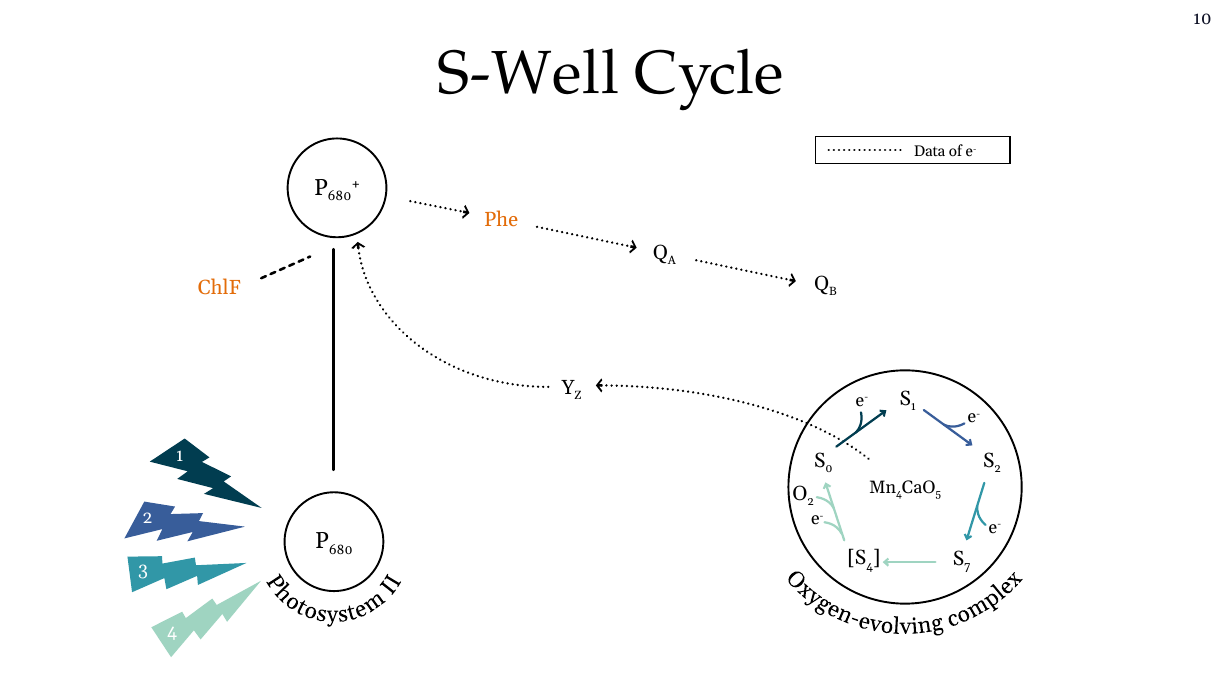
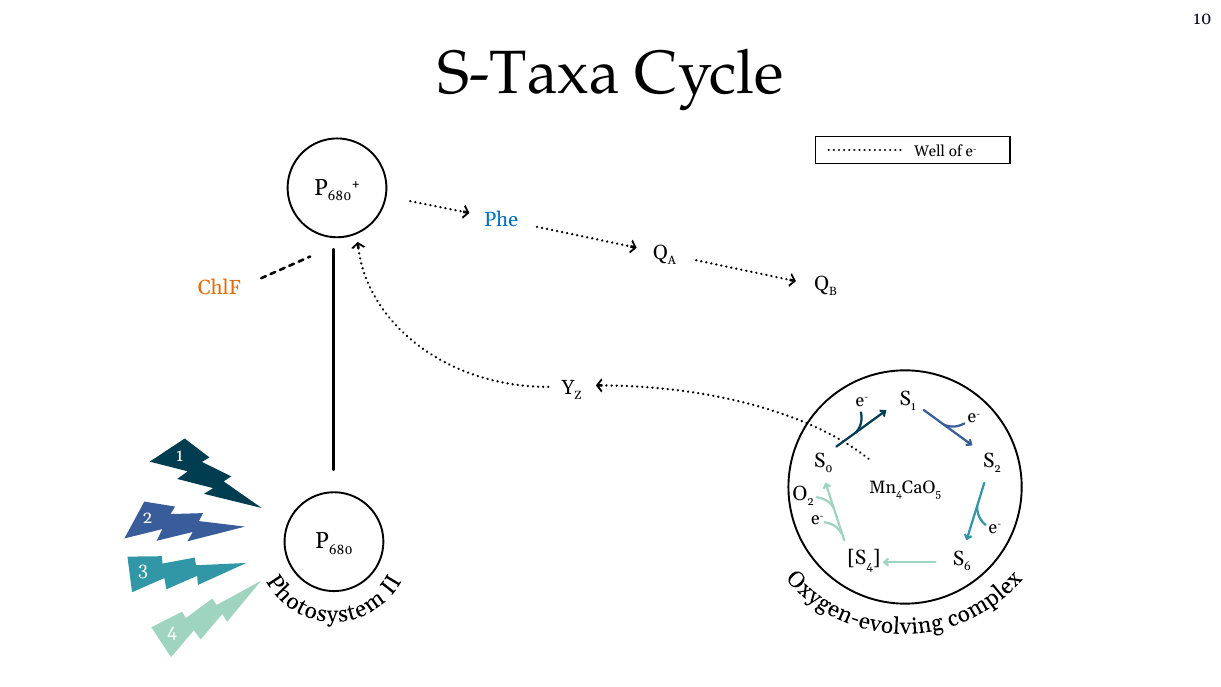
S-Well: S-Well -> S-Taxa (528, 74)
Data: Data -> Well (930, 152)
Phe colour: orange -> blue (501, 219)
7: 7 -> 6 (967, 566)
